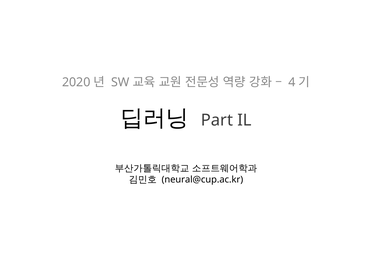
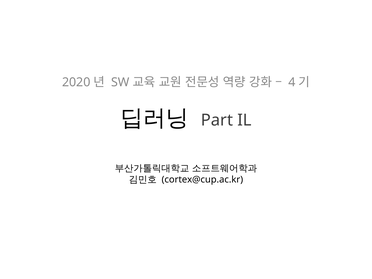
neural@cup.ac.kr: neural@cup.ac.kr -> cortex@cup.ac.kr (202, 180)
